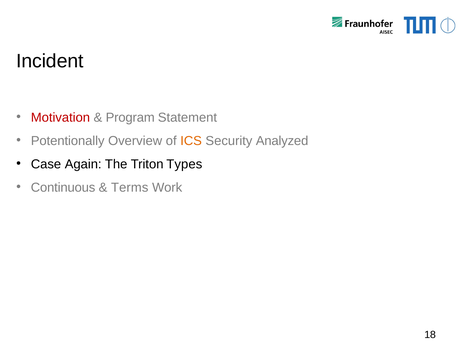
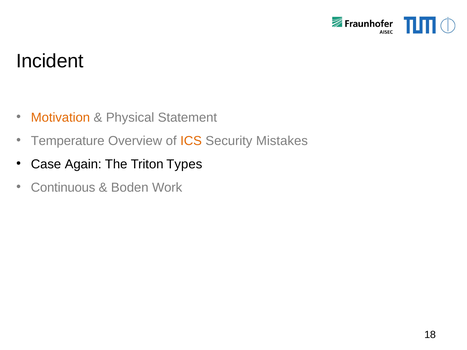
Motivation colour: red -> orange (60, 118)
Program: Program -> Physical (130, 118)
Potentionally: Potentionally -> Temperature (68, 141)
Analyzed: Analyzed -> Mistakes (282, 141)
Terms: Terms -> Boden (130, 188)
